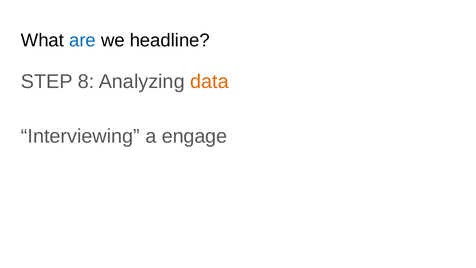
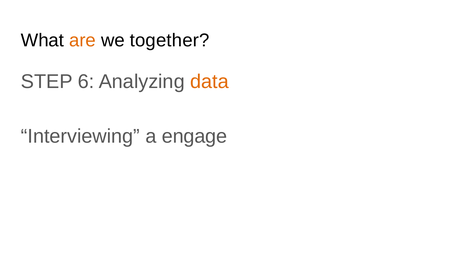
are colour: blue -> orange (83, 40)
headline: headline -> together (170, 40)
8: 8 -> 6 (86, 82)
